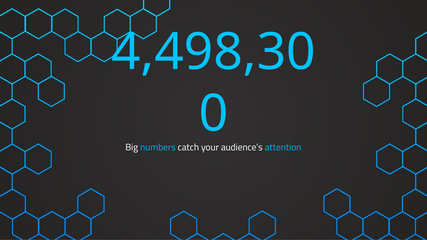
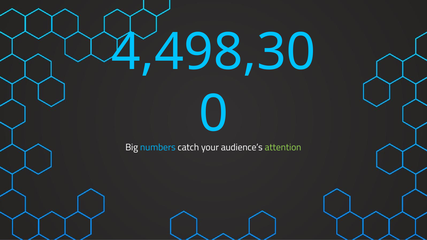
attention colour: light blue -> light green (283, 148)
